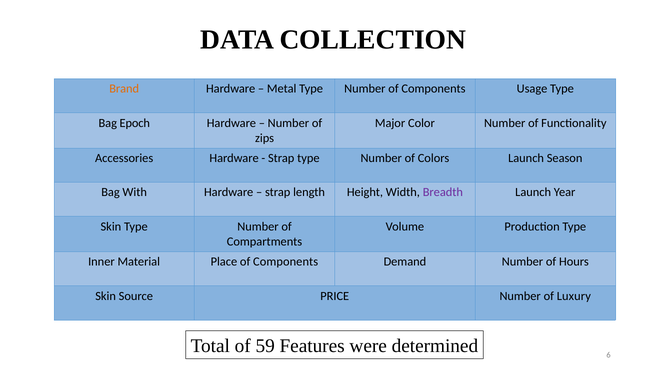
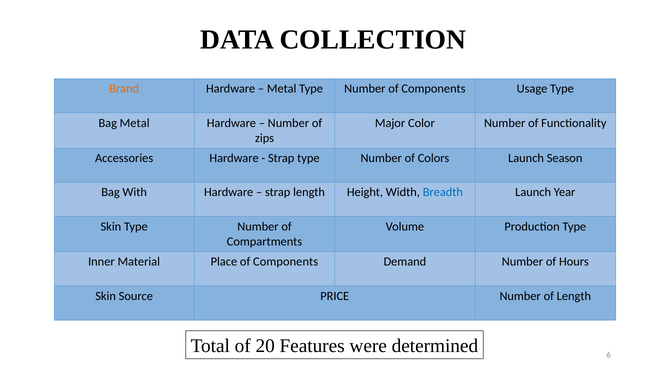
Bag Epoch: Epoch -> Metal (135, 123)
Breadth colour: purple -> blue (443, 192)
of Luxury: Luxury -> Length (574, 296)
59: 59 -> 20 (265, 346)
